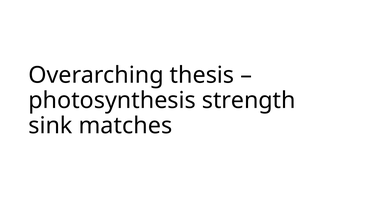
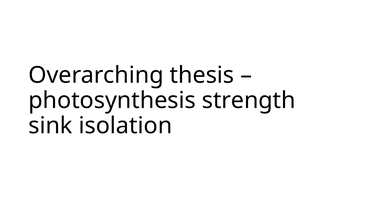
matches: matches -> isolation (125, 126)
